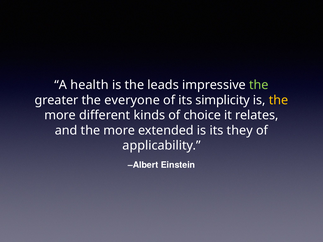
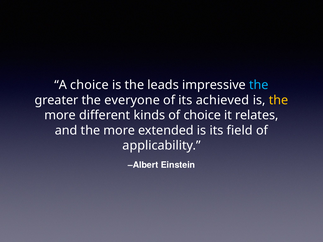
A health: health -> choice (89, 85)
the colour: light green -> light blue (259, 85)
simplicity: simplicity -> achieved (223, 100)
they: they -> field (240, 131)
